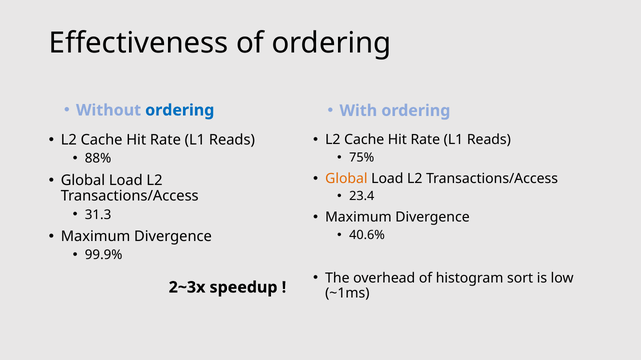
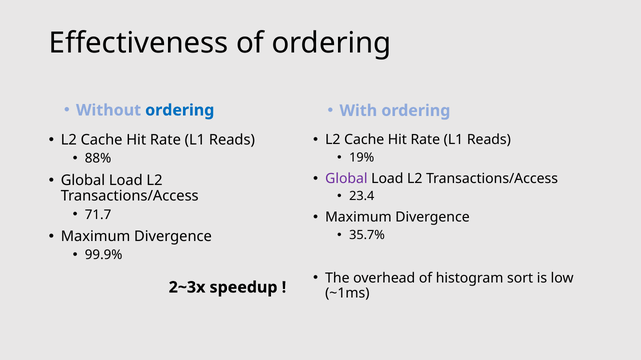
75%: 75% -> 19% (362, 158)
Global colour: orange -> purple (346, 179)
31.3: 31.3 -> 71.7 (98, 215)
40.6%: 40.6% -> 35.7% (367, 235)
